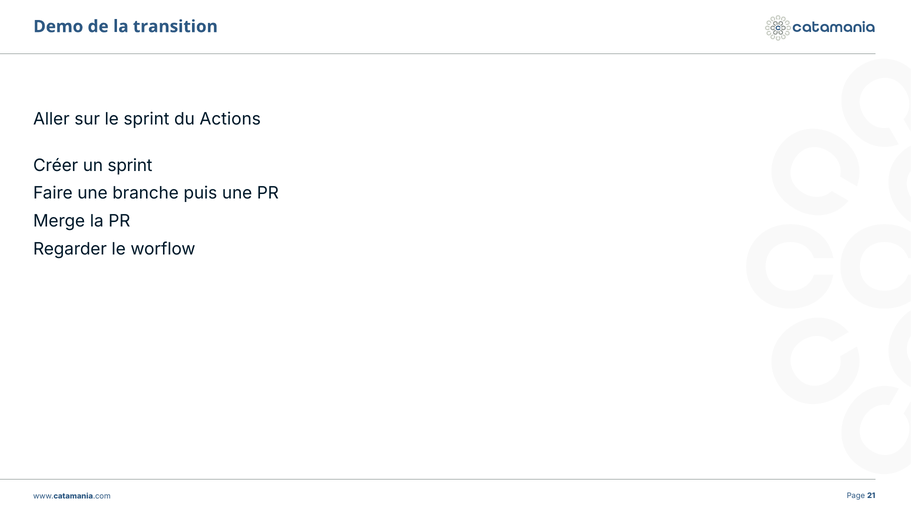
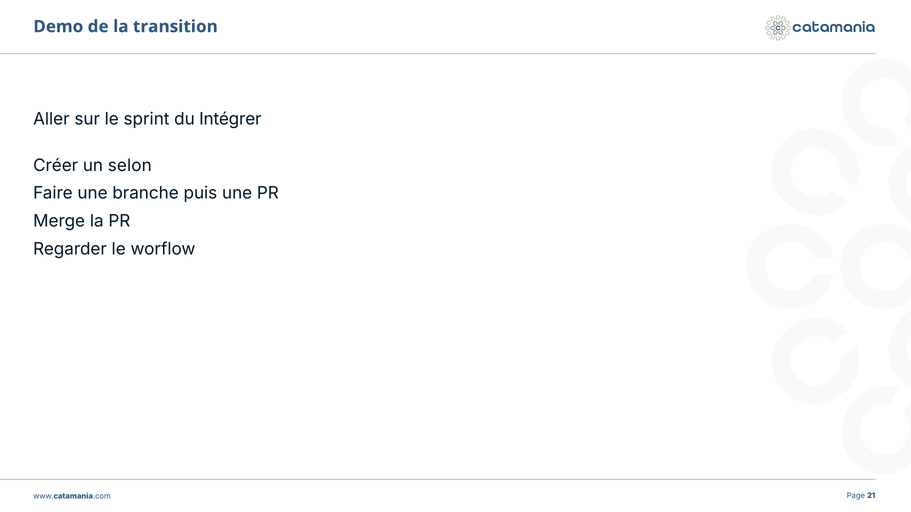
Actions: Actions -> Intégrer (230, 119)
un sprint: sprint -> selon (130, 166)
